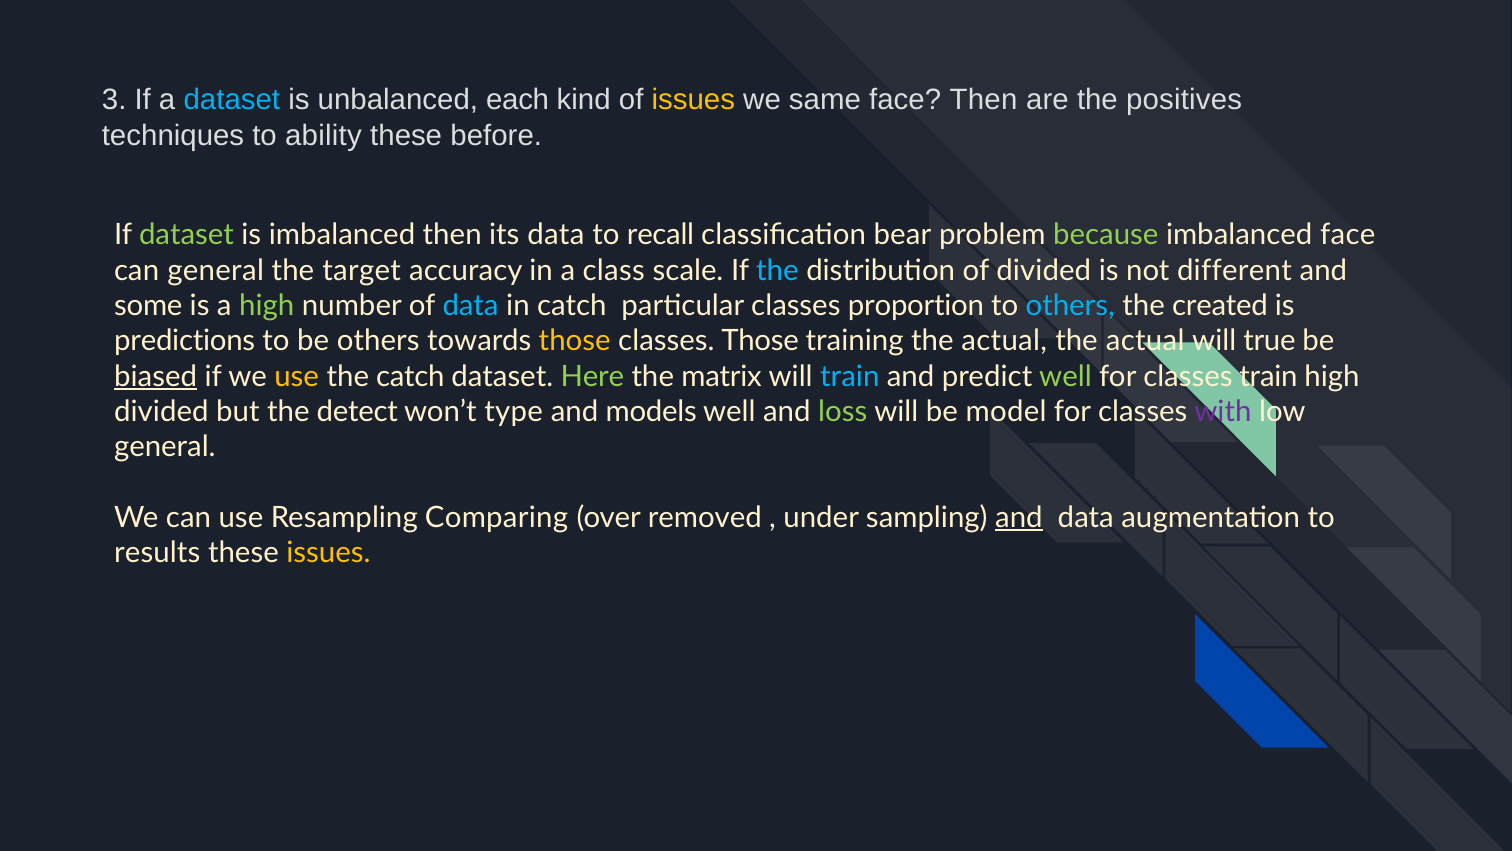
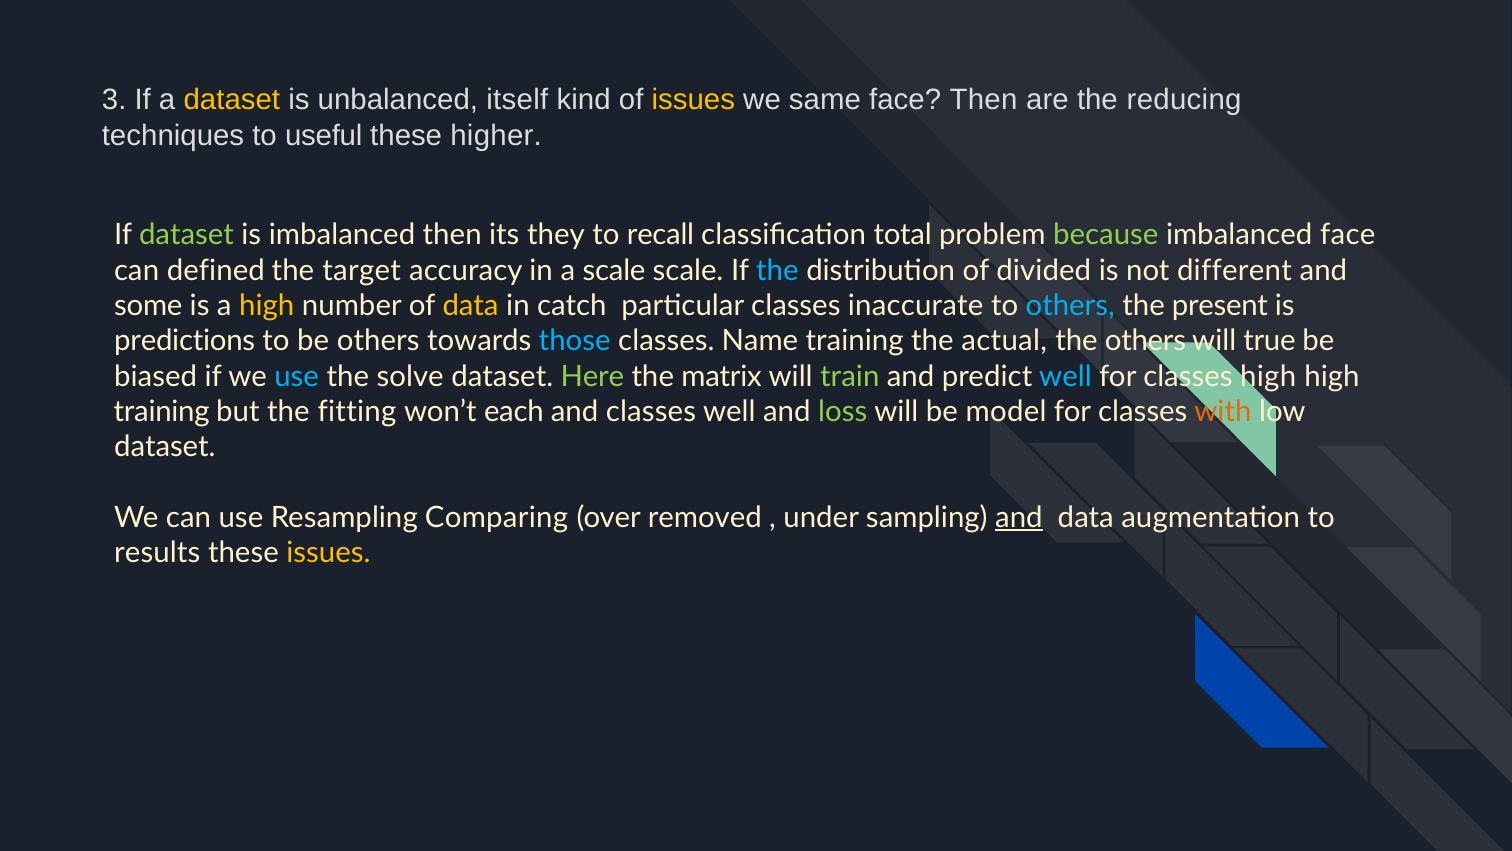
dataset colour: light blue -> yellow (232, 100)
each: each -> itself (517, 100)
positives: positives -> reducing (1184, 100)
ability: ability -> useful (324, 135)
before: before -> higher (496, 135)
its data: data -> they (556, 235)
bear: bear -> total (903, 235)
can general: general -> defined (216, 270)
a class: class -> scale (614, 270)
high colour: light green -> yellow (267, 306)
data colour: light blue -> yellow (471, 306)
proportion: proportion -> inaccurate (916, 306)
created: created -> present (1220, 306)
those colour: yellow -> light blue (575, 341)
classes Those: Those -> Name (760, 341)
actual: actual -> others (1145, 341)
biased underline: present -> none (156, 376)
use colour: yellow -> light blue (297, 376)
the catch: catch -> solve (410, 376)
train colour: light blue -> light green (850, 376)
well colour: light green -> light blue (1065, 376)
classes train: train -> high (1268, 376)
divided: divided -> training (162, 412)
detect: detect -> fitting (357, 412)
type: type -> each (514, 412)
and models: models -> classes (651, 412)
with colour: purple -> orange (1223, 412)
general: general -> dataset (165, 447)
